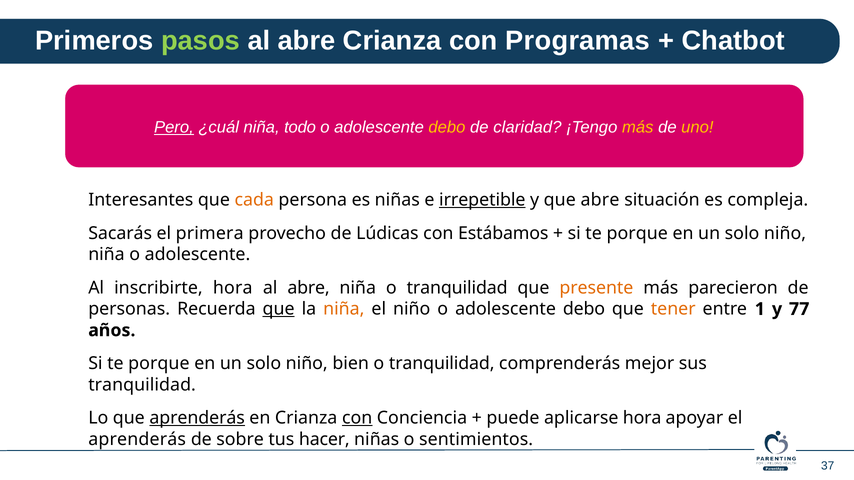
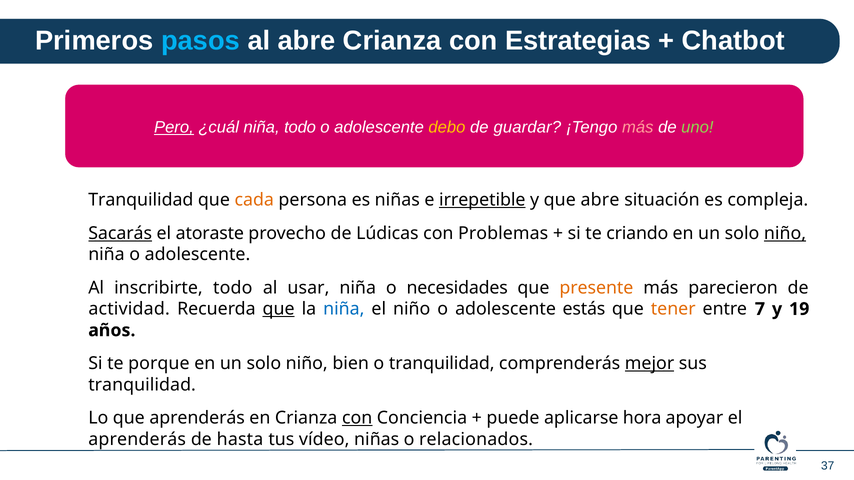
pasos colour: light green -> light blue (200, 41)
Programas: Programas -> Estrategias (578, 41)
claridad: claridad -> guardar (527, 127)
más colour: yellow -> pink (638, 127)
uno colour: yellow -> light green (697, 127)
Interesantes: Interesantes -> Tranquilidad (141, 200)
Sacarás underline: none -> present (120, 233)
primera: primera -> atoraste (210, 233)
Estábamos: Estábamos -> Problemas (503, 233)
porque: porque -> criando (637, 233)
niño underline: none -> present (785, 233)
inscribirte hora: hora -> todo (233, 288)
abre: abre -> usar (308, 288)
niña o tranquilidad: tranquilidad -> necesidades (457, 288)
personas: personas -> actividad (129, 309)
niña colour: orange -> blue (344, 309)
niño o adolescente debo: debo -> estás (584, 309)
1: 1 -> 7 (760, 309)
77: 77 -> 19 (799, 309)
mejor underline: none -> present (650, 364)
aprenderás underline: present -> none (197, 418)
sobre: sobre -> hasta (240, 440)
hacer: hacer -> vídeo (324, 440)
sentimientos: sentimientos -> relacionados (476, 440)
